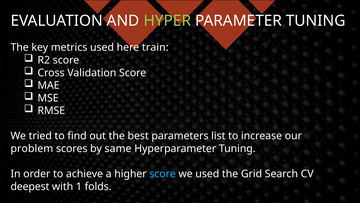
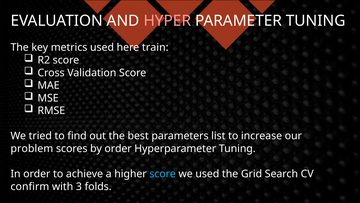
HYPER colour: light green -> pink (167, 21)
by same: same -> order (118, 148)
deepest: deepest -> confirm (30, 186)
1: 1 -> 3 (79, 186)
